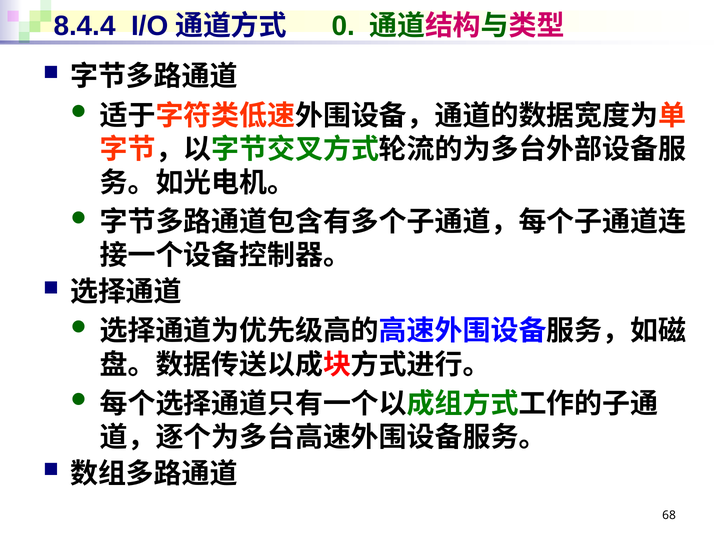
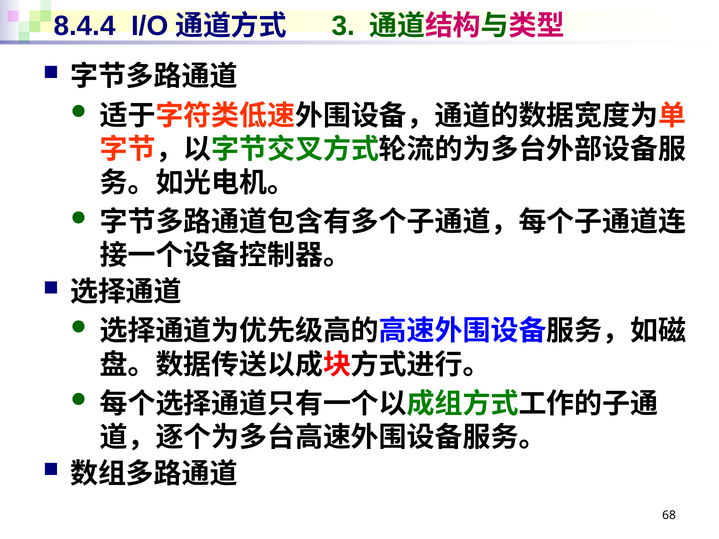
0: 0 -> 3 (343, 26)
